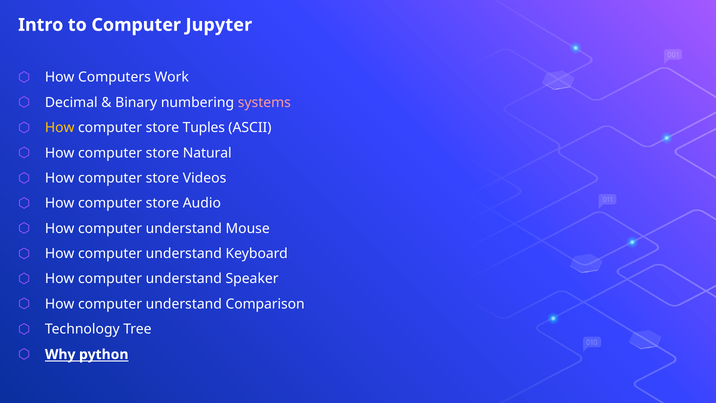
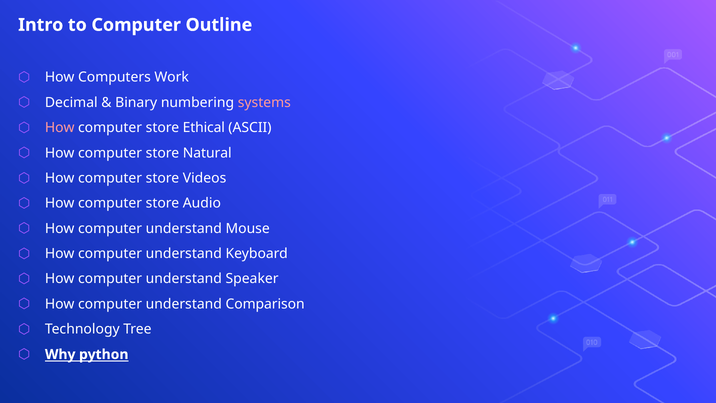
Jupyter: Jupyter -> Outline (219, 25)
How colour: yellow -> pink (60, 128)
Tuples: Tuples -> Ethical (204, 128)
